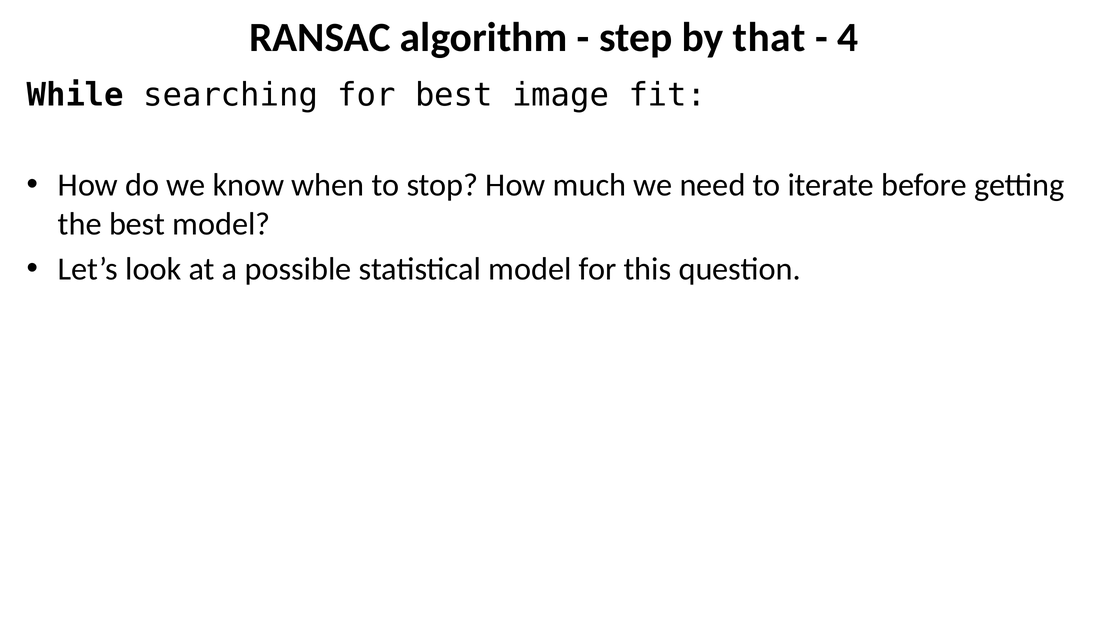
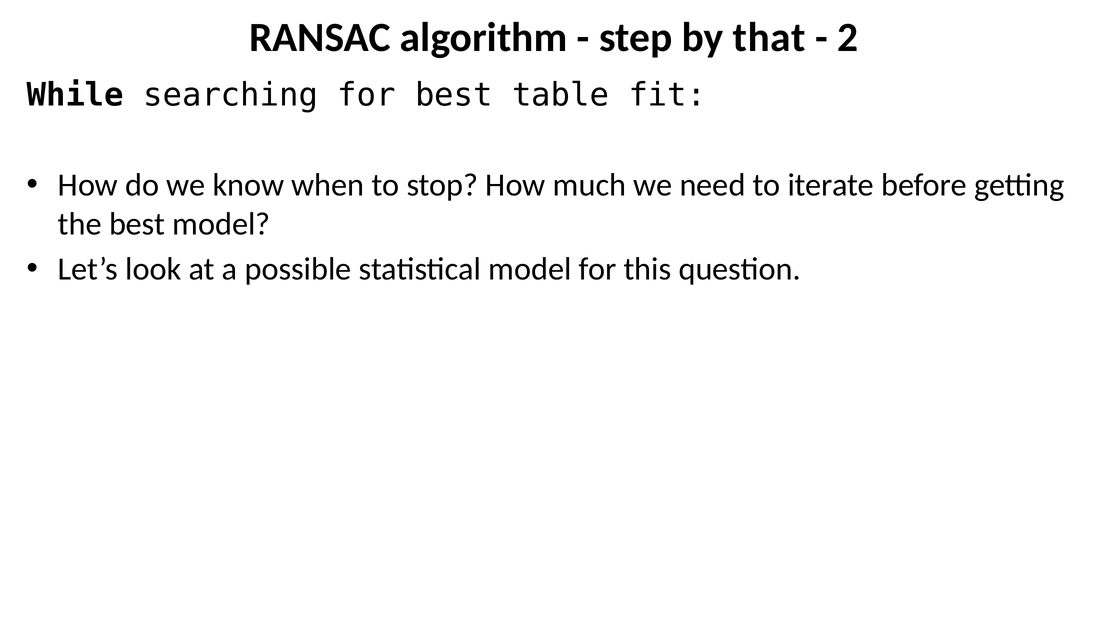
4: 4 -> 2 (848, 38)
image: image -> table (561, 95)
